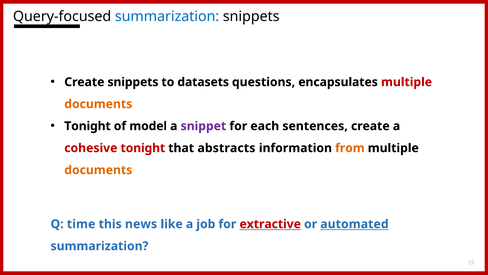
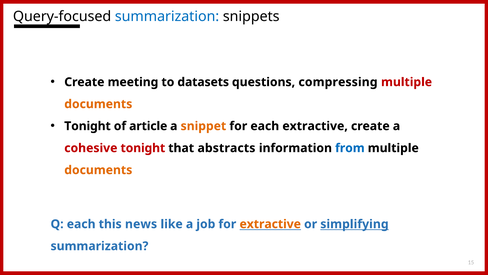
Create snippets: snippets -> meeting (133, 82)
encapsulates: encapsulates -> compressing (338, 82)
model: model -> article (148, 126)
snippet colour: purple -> orange (203, 126)
each sentences: sentences -> extractive (315, 126)
from colour: orange -> blue (350, 148)
Q time: time -> each (81, 224)
extractive colour: red -> orange (270, 224)
automated: automated -> simplifying (354, 224)
